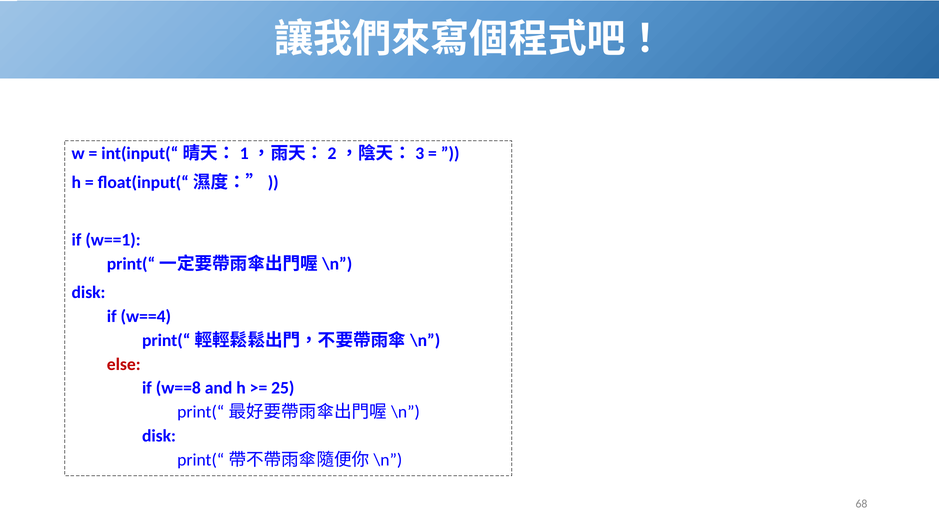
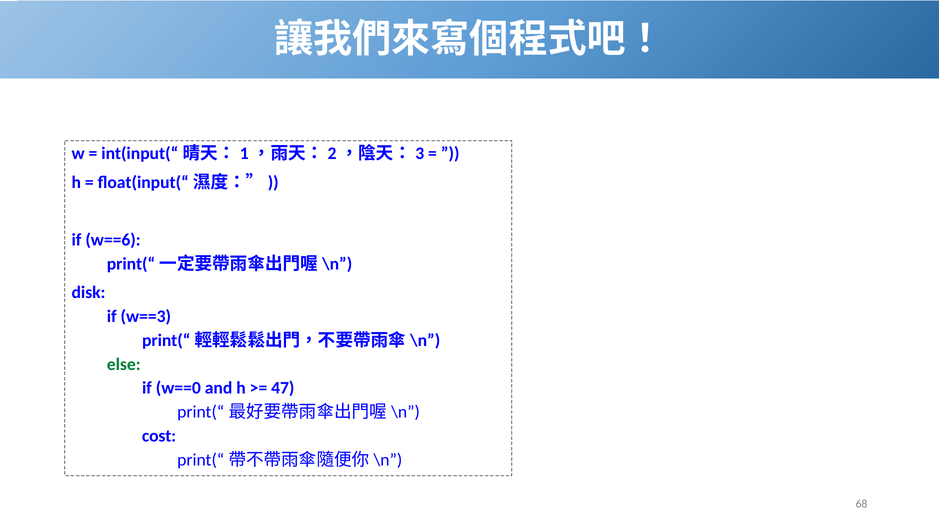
w==1: w==1 -> w==6 (113, 240)
w==4: w==4 -> w==3 (146, 317)
else colour: red -> green (124, 364)
w==8: w==8 -> w==0 (178, 388)
25: 25 -> 47 (283, 388)
disk: disk -> cost (159, 436)
